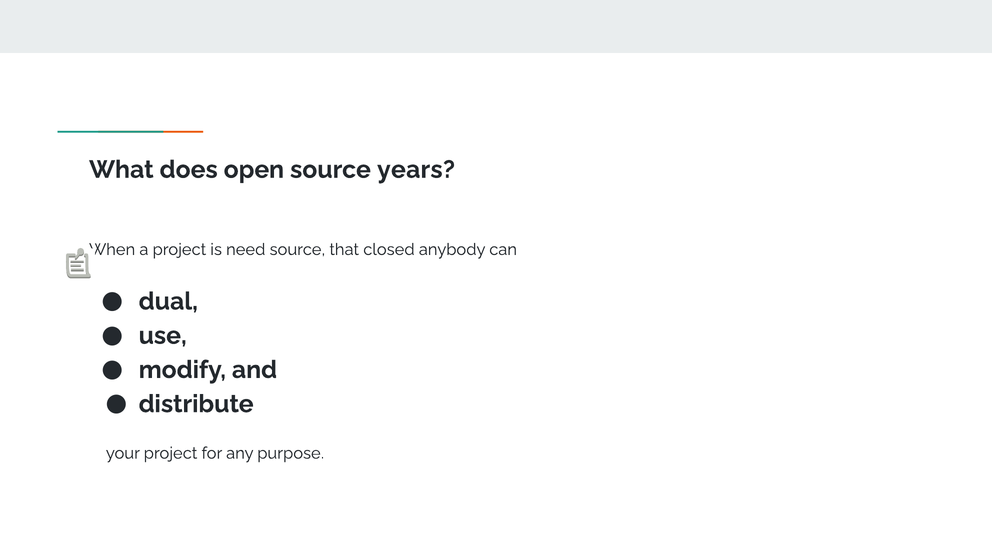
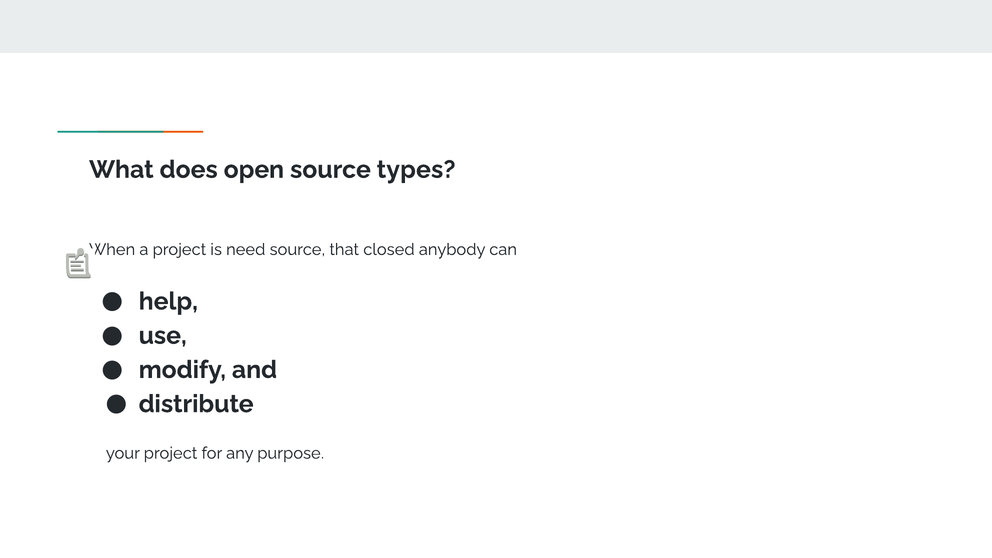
years: years -> types (416, 170)
dual: dual -> help (168, 301)
